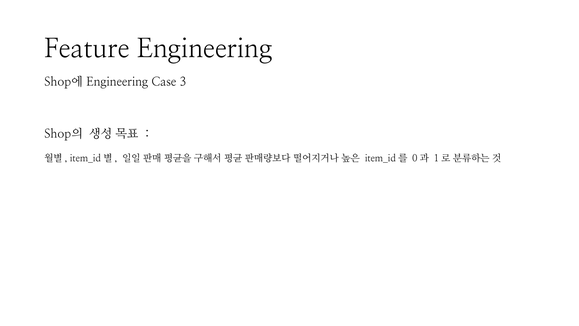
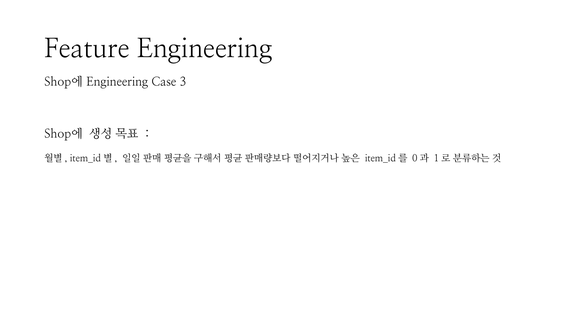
Shop의: Shop의 -> Shop에 (63, 134)
